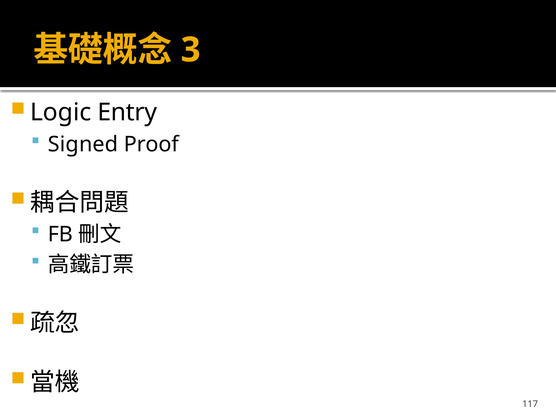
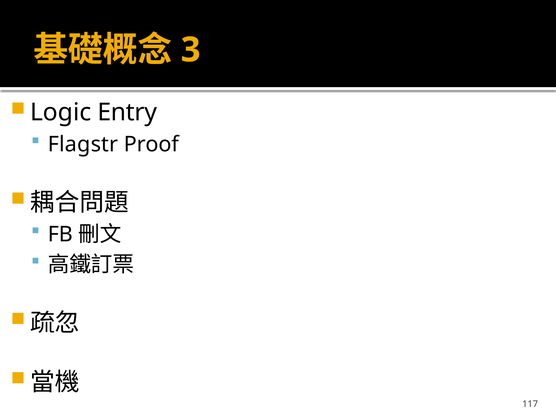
Signed: Signed -> Flagstr (83, 144)
